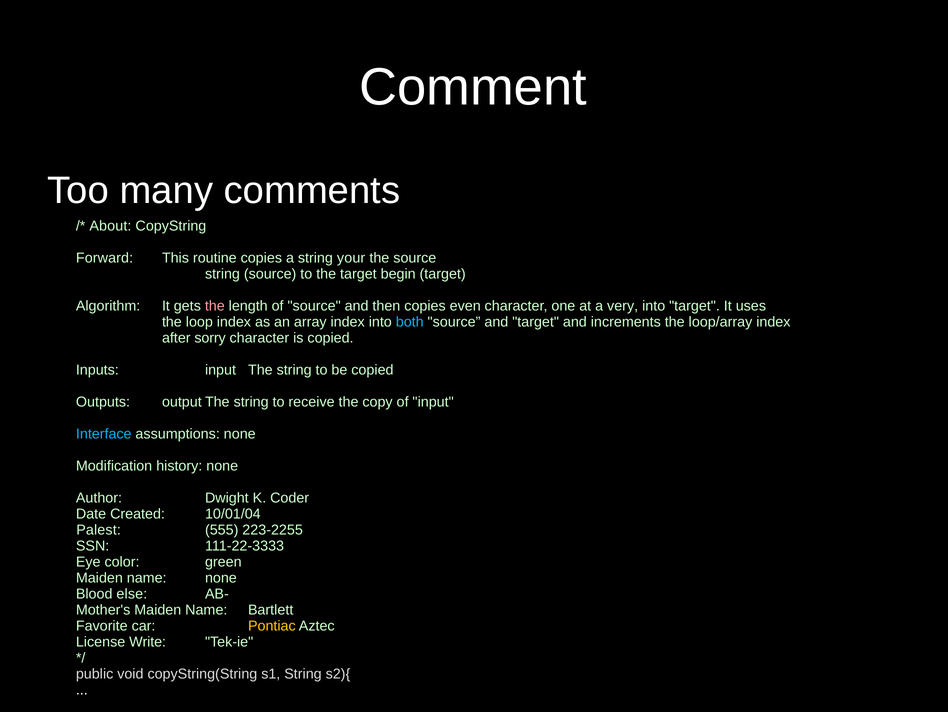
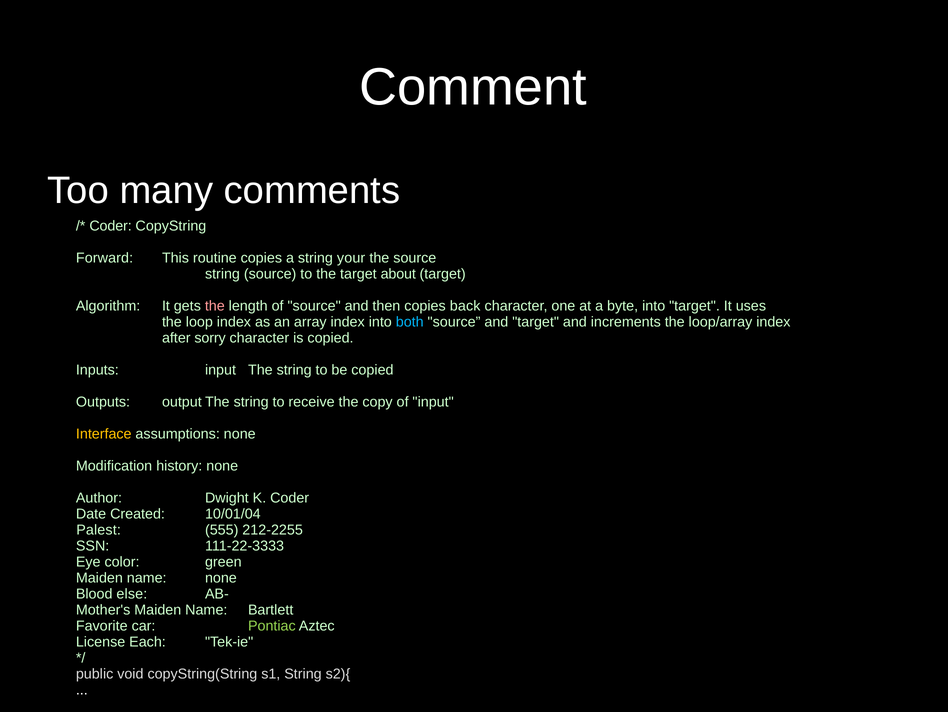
About: About -> Coder (111, 226)
begin: begin -> about (398, 274)
even: even -> back (465, 306)
very: very -> byte (623, 306)
Interface colour: light blue -> yellow (104, 434)
223-2255: 223-2255 -> 212-2255 (273, 530)
Pontiac colour: yellow -> light green (272, 625)
Write: Write -> Each (148, 641)
